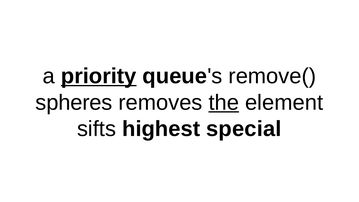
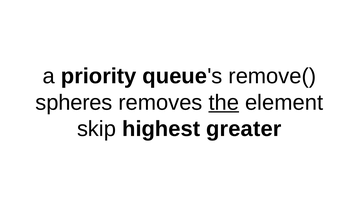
priority underline: present -> none (99, 76)
sifts: sifts -> skip (97, 129)
special: special -> greater (244, 129)
